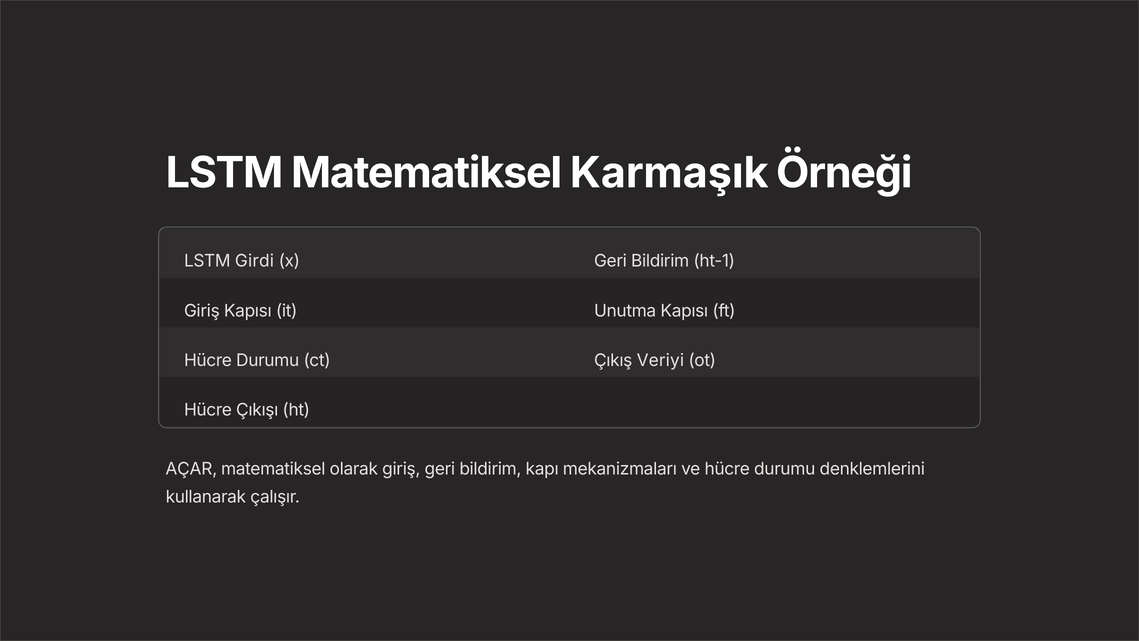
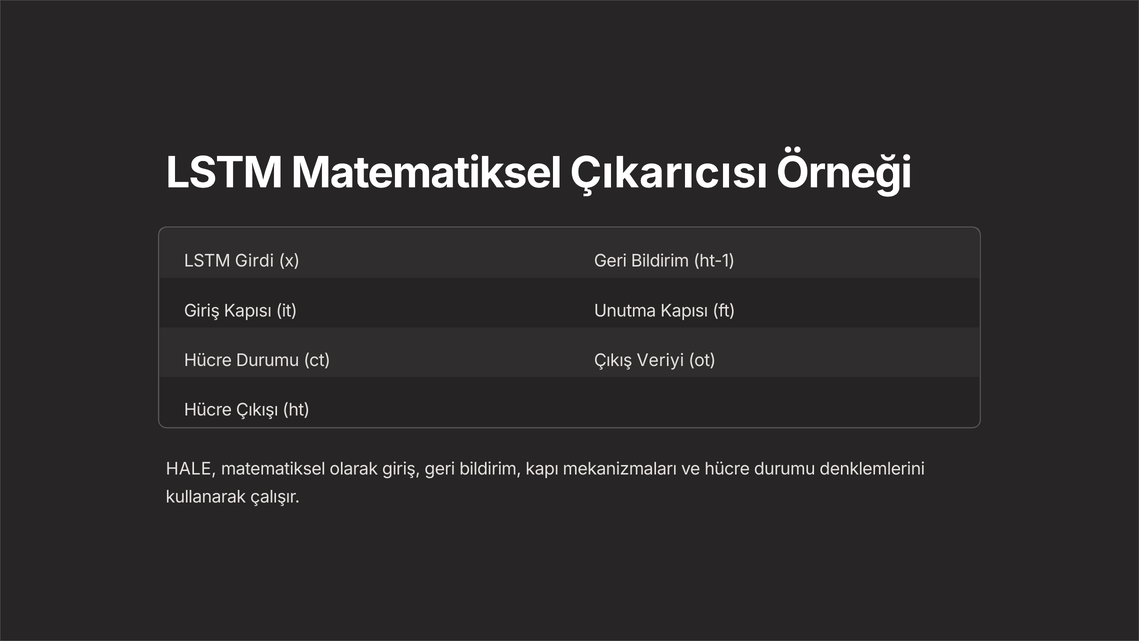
Karmaşık: Karmaşık -> Çıkarıcısı (669, 173)
AÇAR: AÇAR -> HALE (191, 469)
